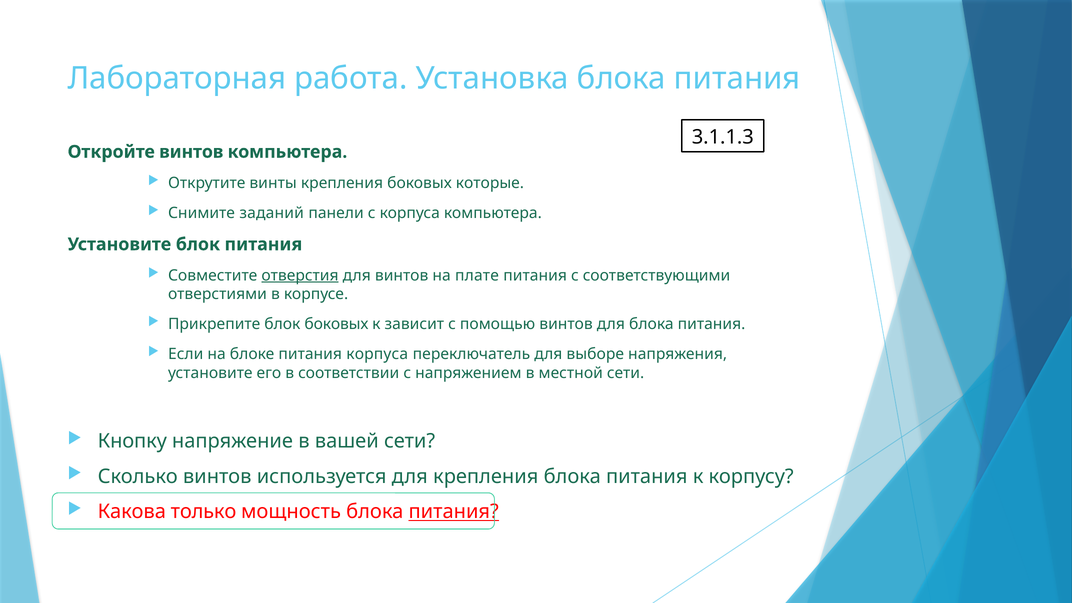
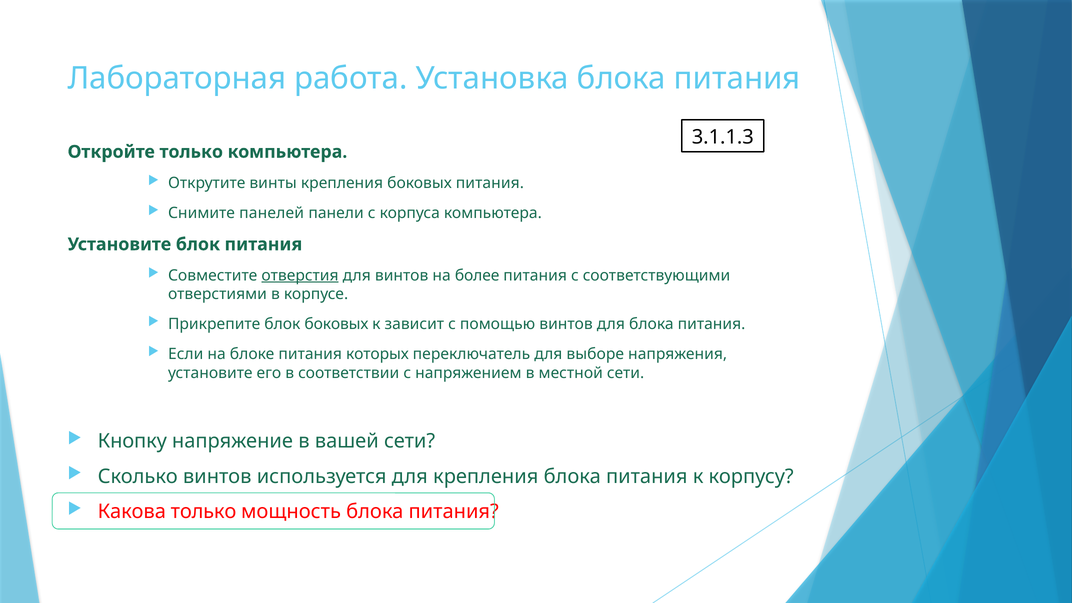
Откройте винтов: винтов -> только (191, 152)
боковых которые: которые -> питания (490, 183)
заданий: заданий -> панелей (272, 213)
плате: плате -> более (477, 275)
питания корпуса: корпуса -> которых (377, 354)
питания underline: present -> none (454, 512)
